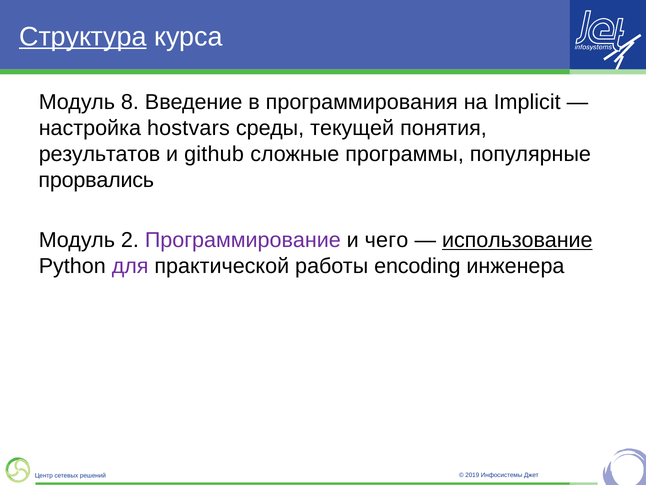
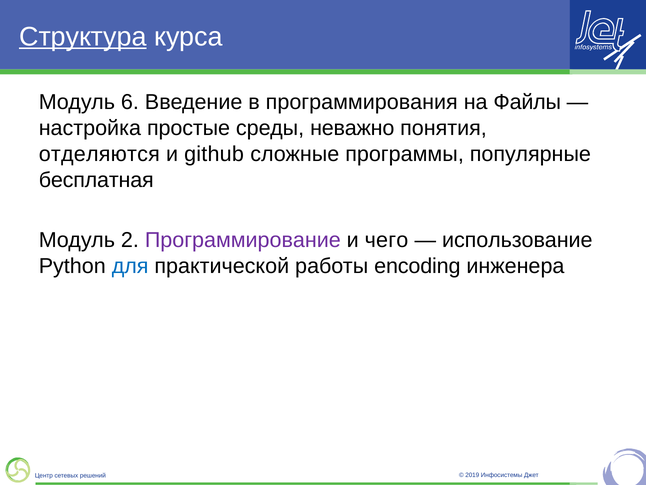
8: 8 -> 6 (130, 102)
Implicit: Implicit -> Файлы (527, 102)
hostvars: hostvars -> простые (189, 128)
текущей: текущей -> неважно (352, 128)
результатов: результатов -> отделяются (99, 154)
прорвались: прорвались -> бесплатная (96, 180)
использование underline: present -> none (517, 240)
для colour: purple -> blue (130, 266)
